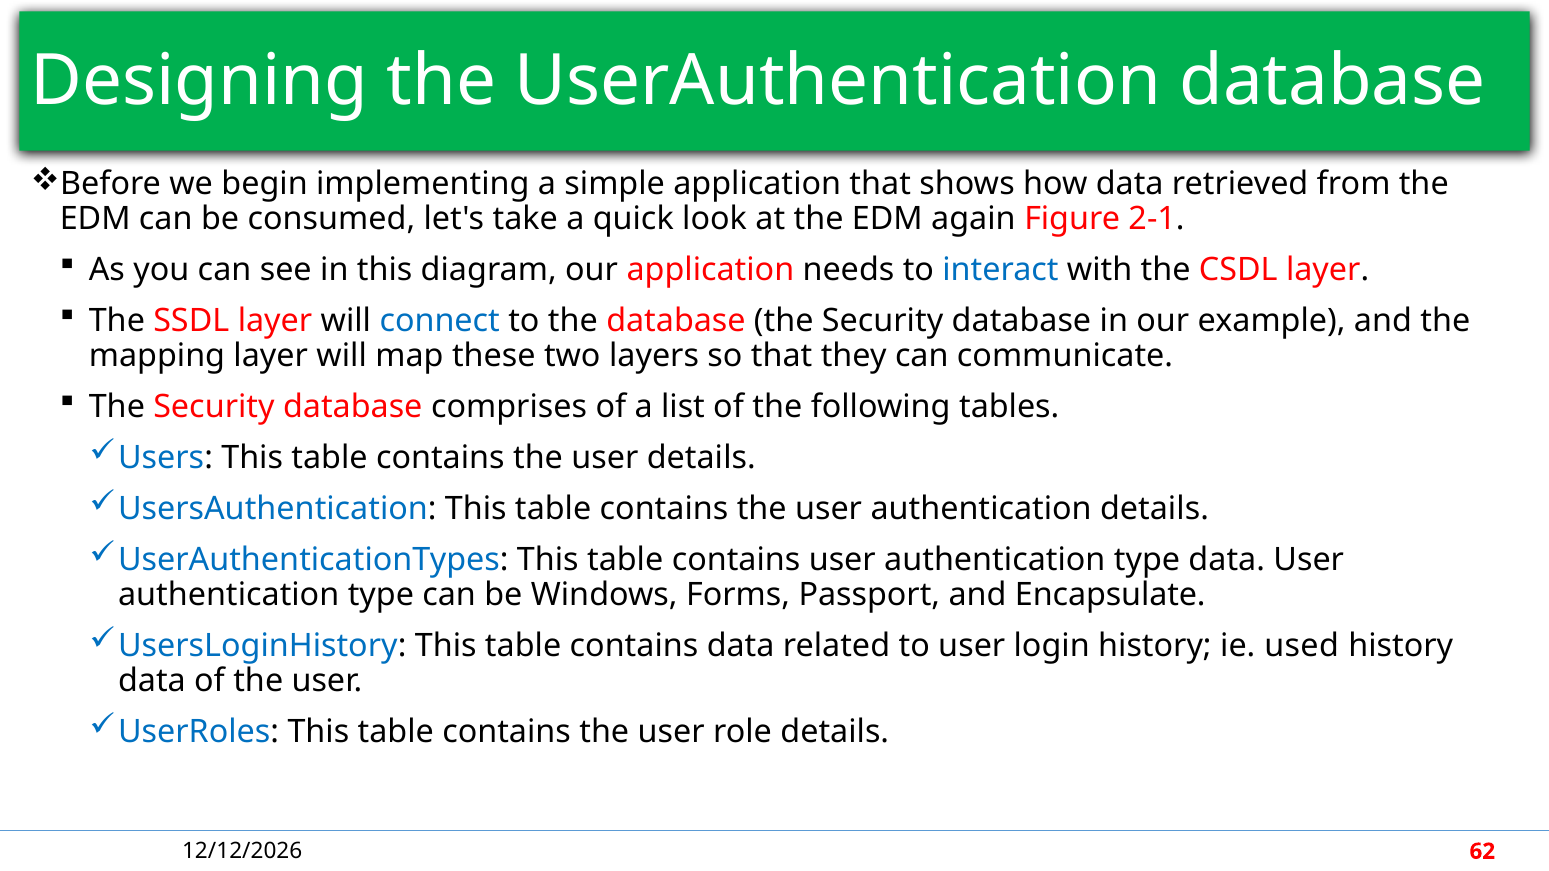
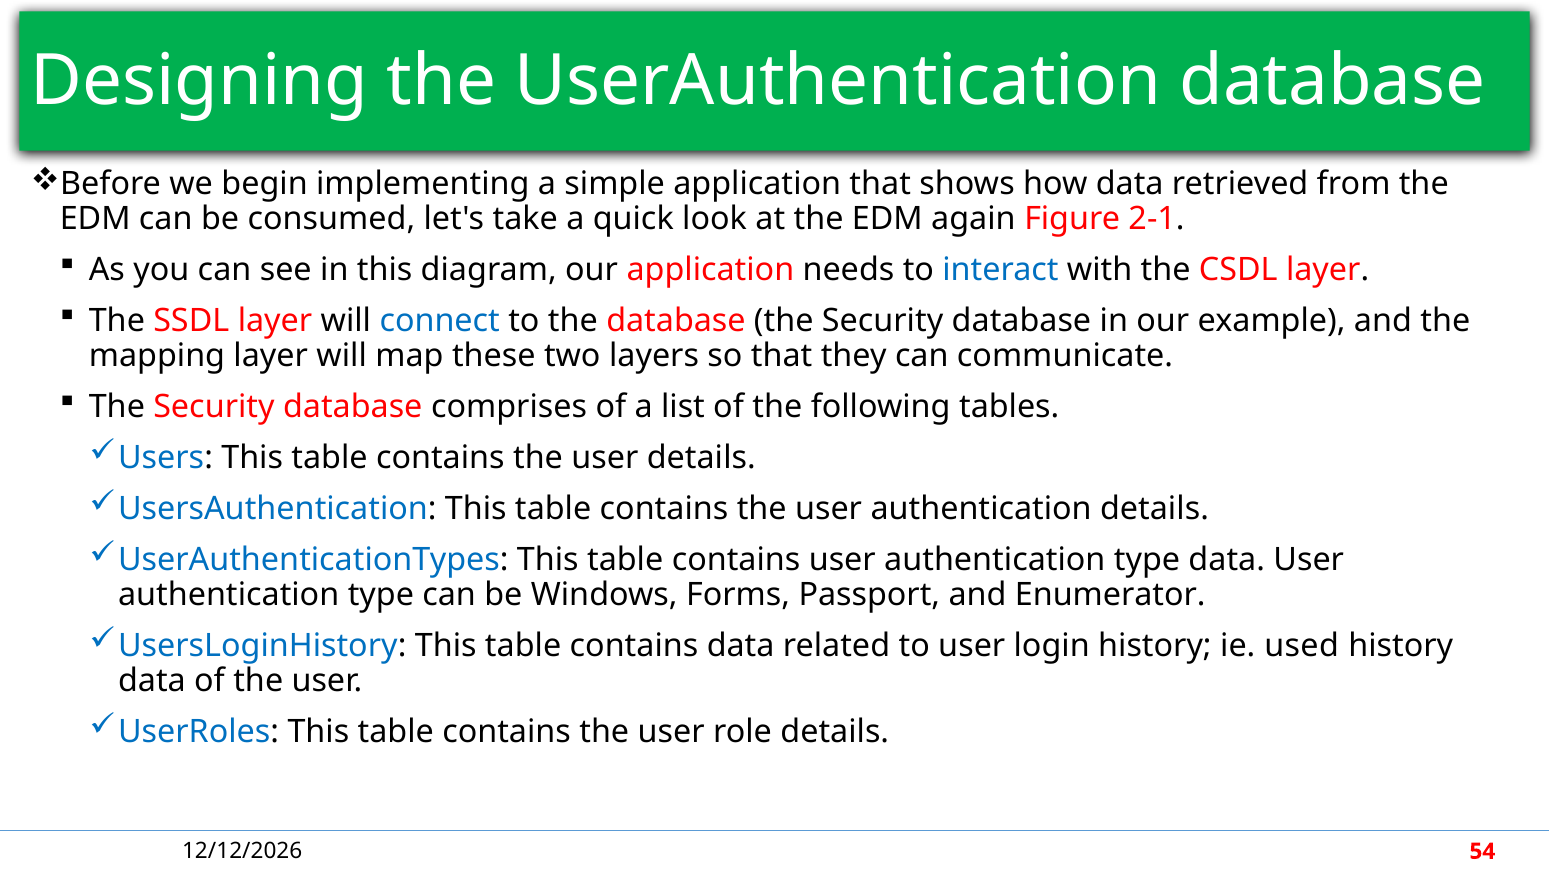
Encapsulate: Encapsulate -> Enumerator (1110, 595)
62: 62 -> 54 (1482, 852)
